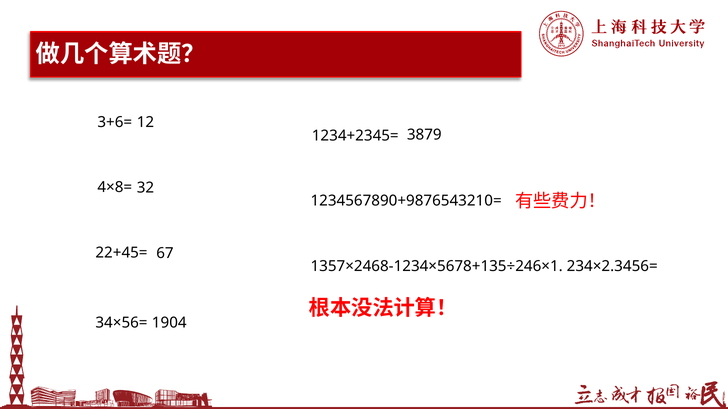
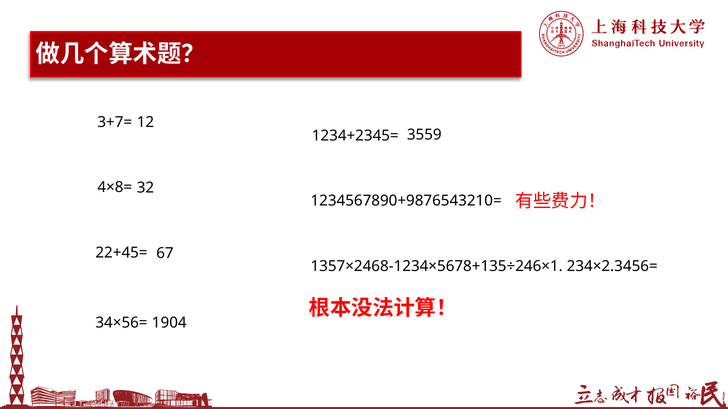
3+6=: 3+6= -> 3+7= (115, 123)
3879: 3879 -> 3559 (424, 135)
